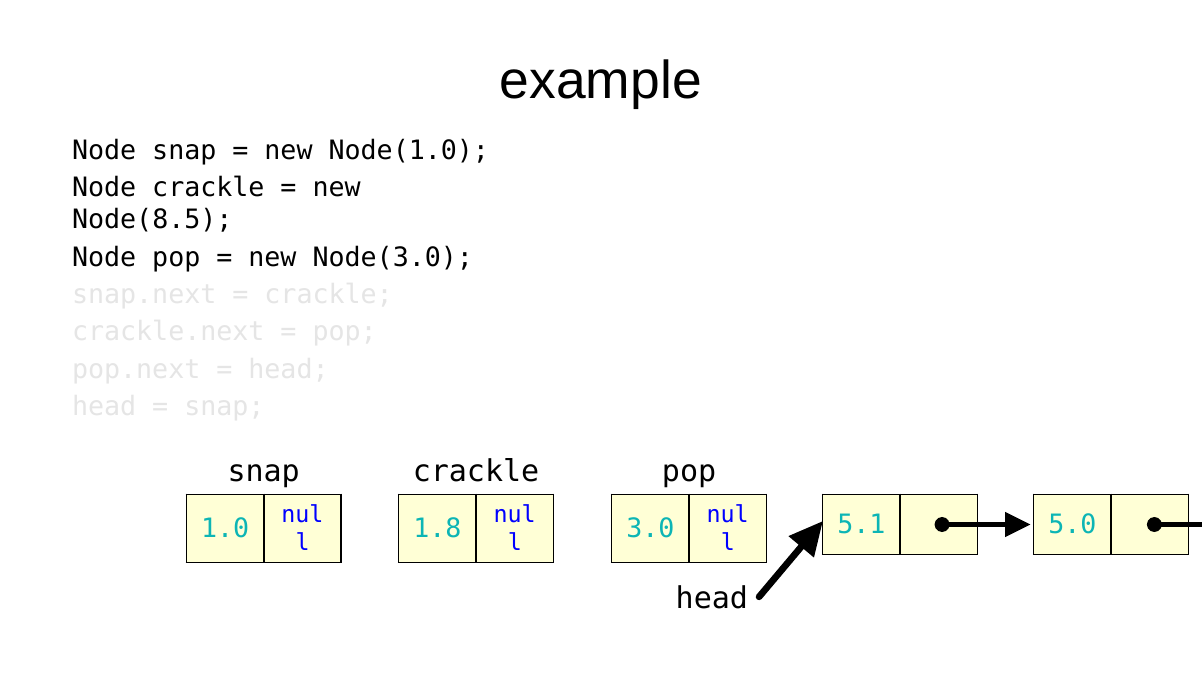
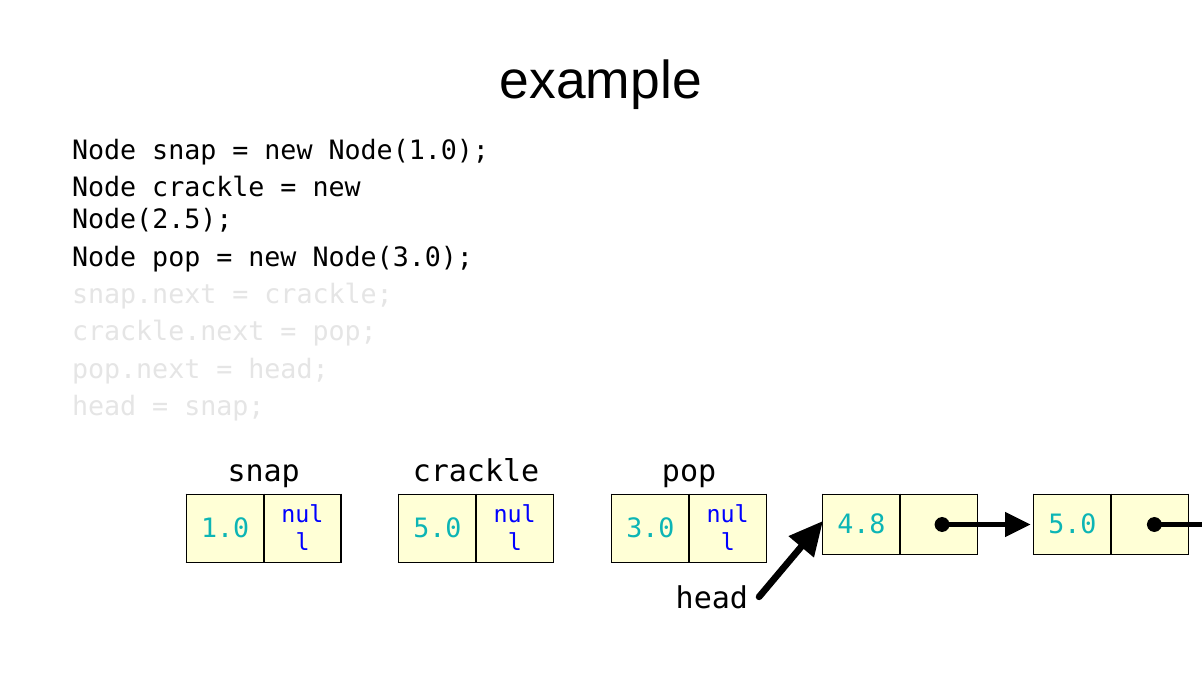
Node(8.5: Node(8.5 -> Node(2.5 (152, 220)
5.1: 5.1 -> 4.8 (861, 525)
1.8: 1.8 -> 5.0 (437, 529)
